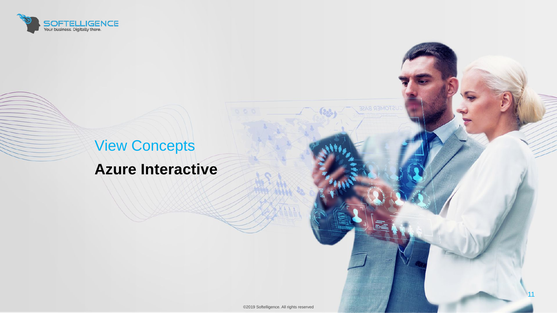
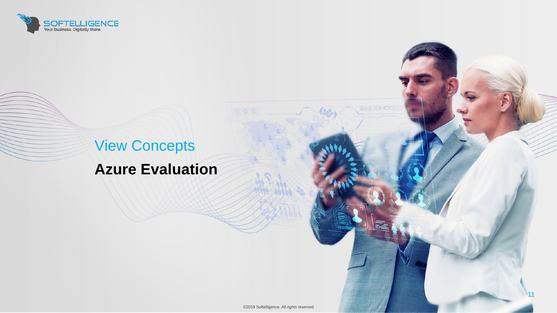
Interactive: Interactive -> Evaluation (179, 170)
